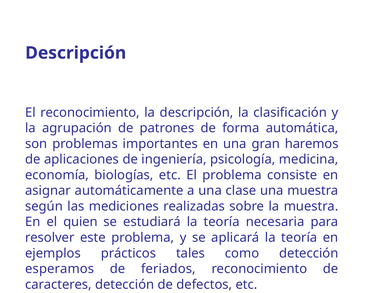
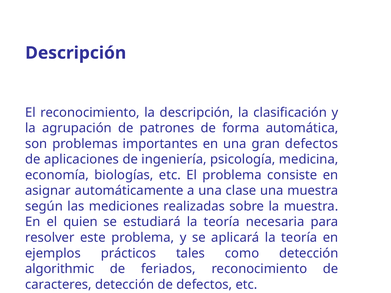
gran haremos: haremos -> defectos (312, 144)
esperamos: esperamos -> algorithmic (60, 269)
